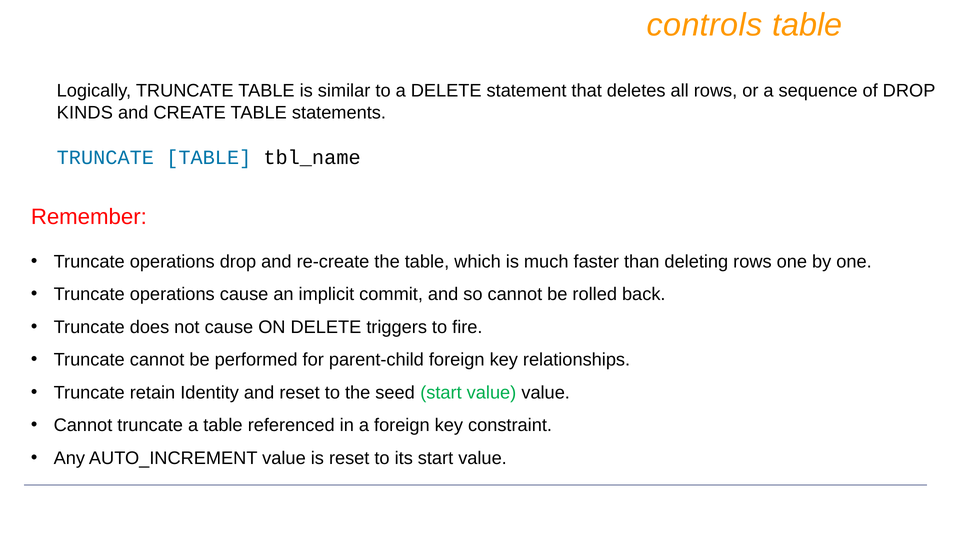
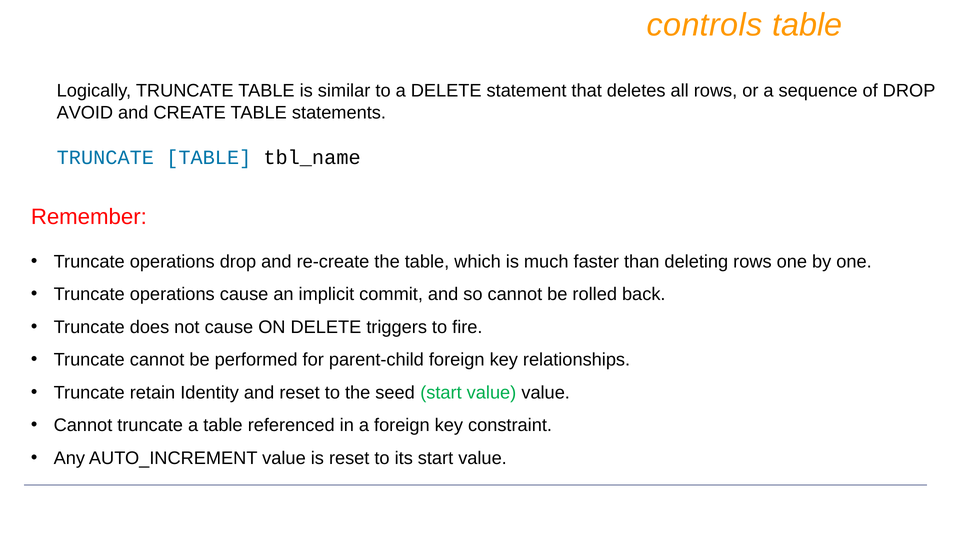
KINDS: KINDS -> AVOID (85, 113)
